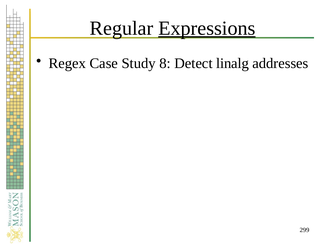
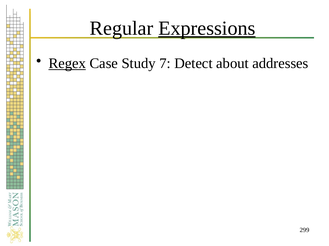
Regex underline: none -> present (67, 64)
8: 8 -> 7 (165, 64)
linalg: linalg -> about (232, 64)
